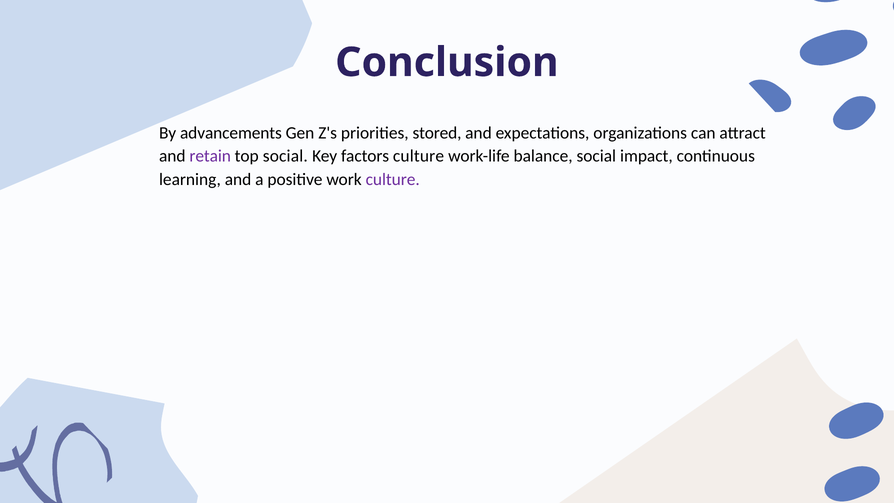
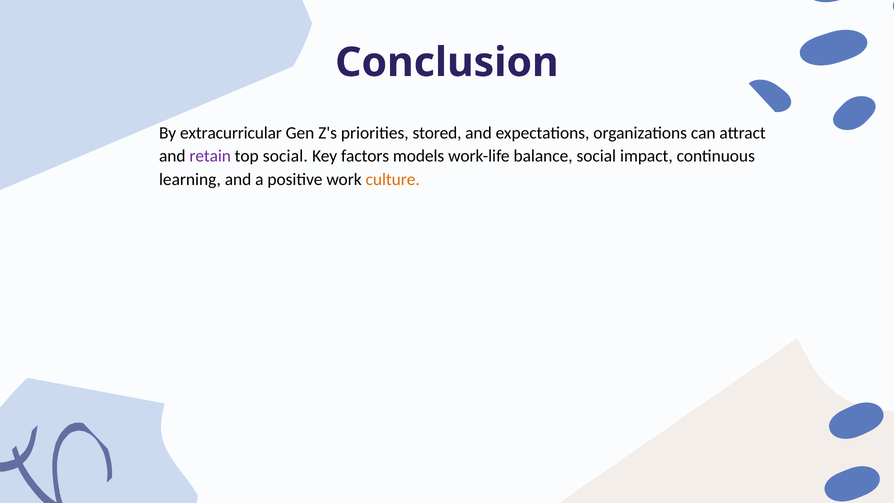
advancements: advancements -> extracurricular (231, 133)
factors culture: culture -> models (419, 156)
culture colour: purple -> orange (393, 179)
